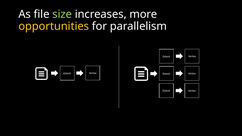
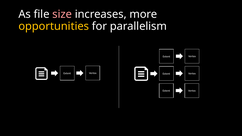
size colour: light green -> pink (62, 14)
